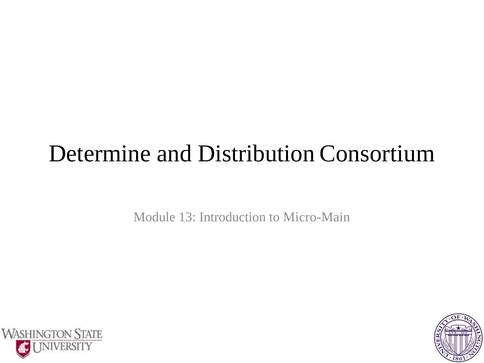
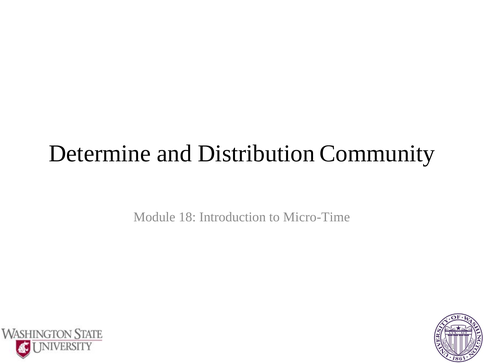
Consortium: Consortium -> Community (377, 153)
13: 13 -> 18 (187, 217)
Micro-Main: Micro-Main -> Micro-Time (317, 217)
